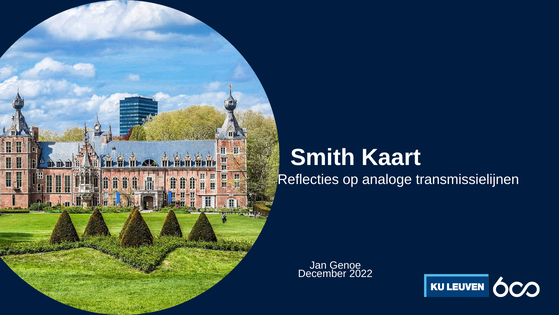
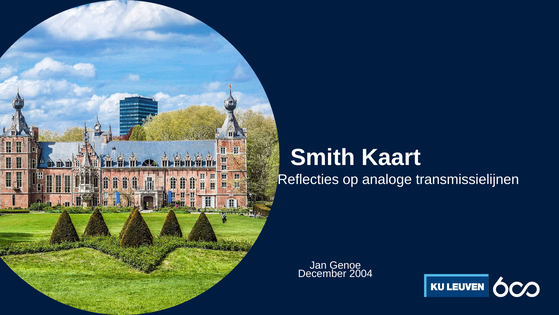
2022: 2022 -> 2004 (361, 273)
